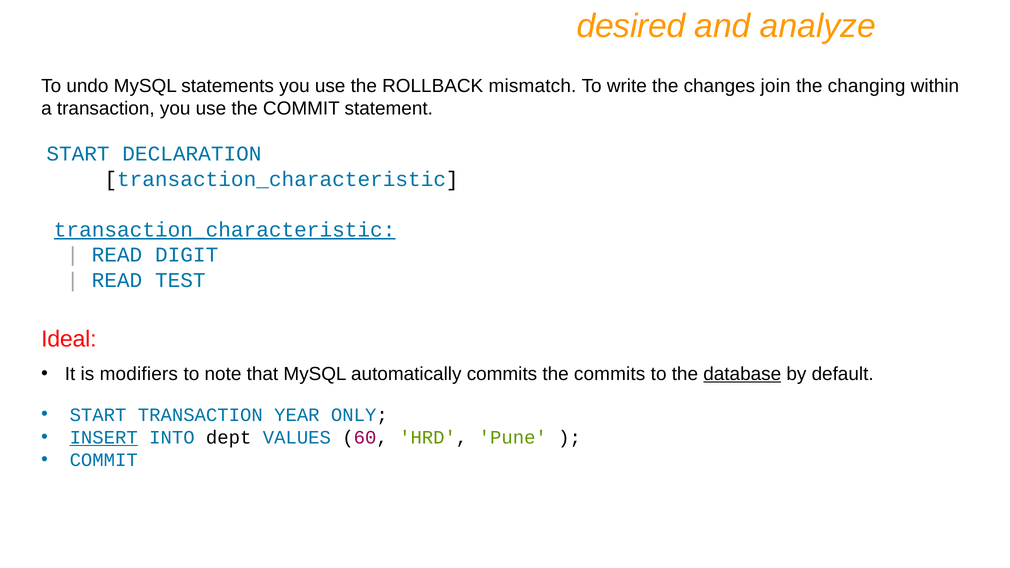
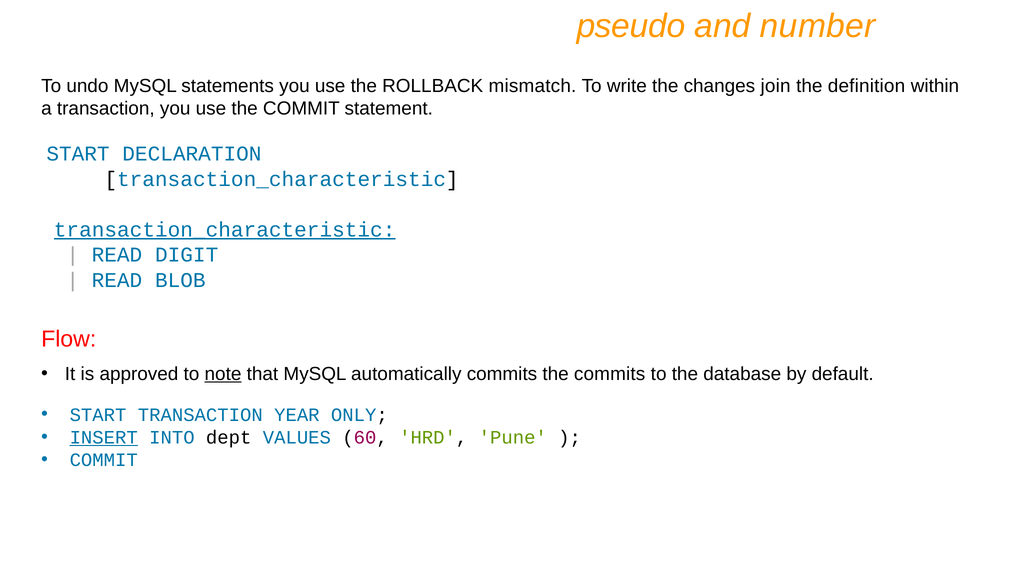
desired: desired -> pseudo (631, 26)
analyze: analyze -> number (818, 26)
changing: changing -> definition (867, 86)
TEST: TEST -> BLOB (180, 280)
Ideal: Ideal -> Flow (69, 339)
modifiers: modifiers -> approved (139, 374)
note underline: none -> present (223, 374)
database underline: present -> none (742, 374)
